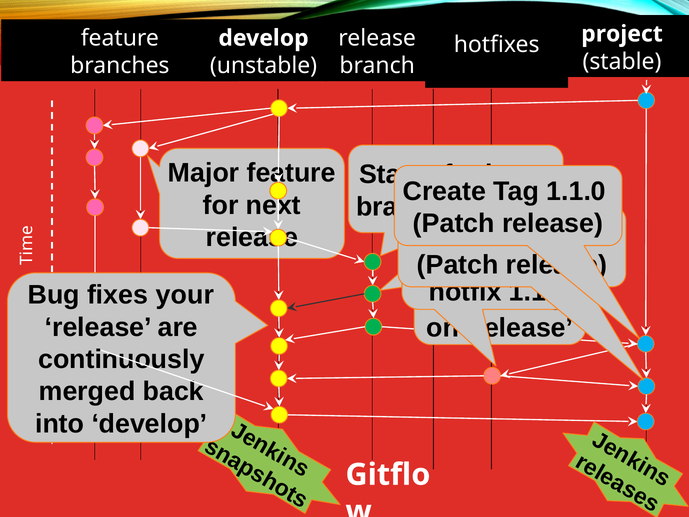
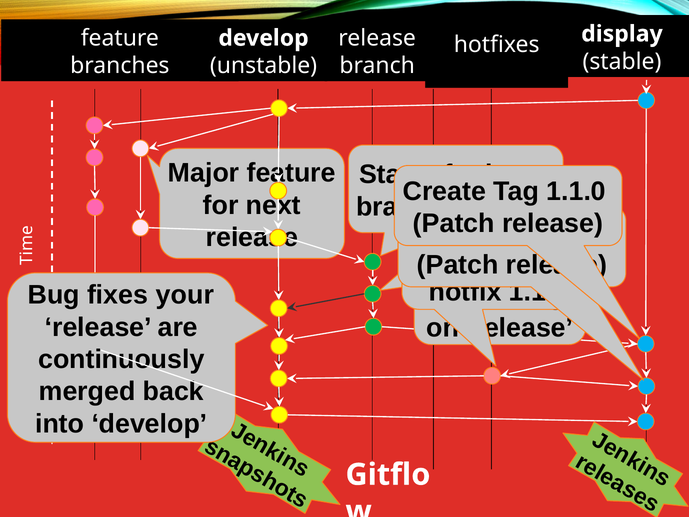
project: project -> display (622, 34)
